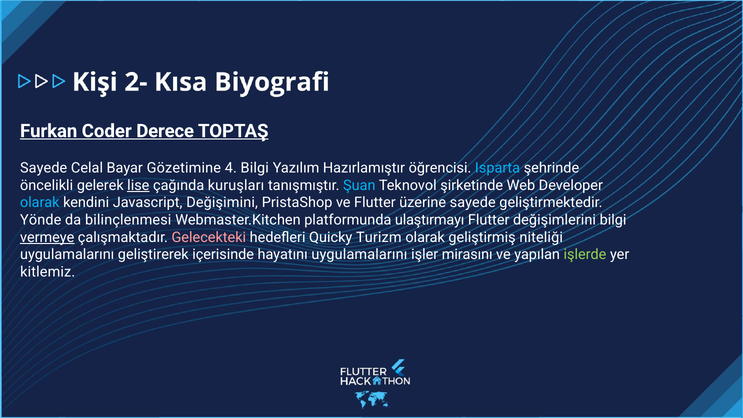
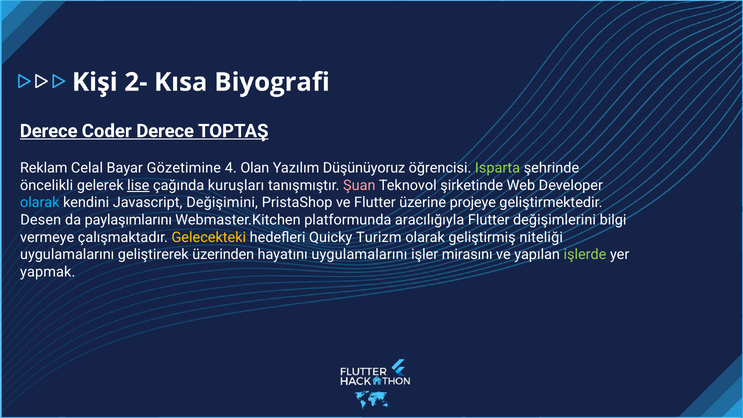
Furkan: Furkan -> Derece (49, 131)
Sayede: Sayede -> Reklam (44, 168)
4 Bilgi: Bilgi -> Olan (255, 168)
Hazırlamıştır: Hazırlamıştır -> Düşünüyoruz (364, 168)
Isparta colour: light blue -> light green (497, 168)
Şuan colour: light blue -> pink (359, 185)
üzerine sayede: sayede -> projeye (473, 203)
Yönde: Yönde -> Desen (41, 220)
bilinçlenmesi: bilinçlenmesi -> paylaşımlarını (128, 220)
ulaştırmayı: ulaştırmayı -> aracılığıyla (430, 220)
vermeye underline: present -> none (47, 237)
Gelecekteki colour: pink -> yellow (209, 237)
içerisinde: içerisinde -> üzerinden (223, 255)
kitlemiz: kitlemiz -> yapmak (48, 272)
